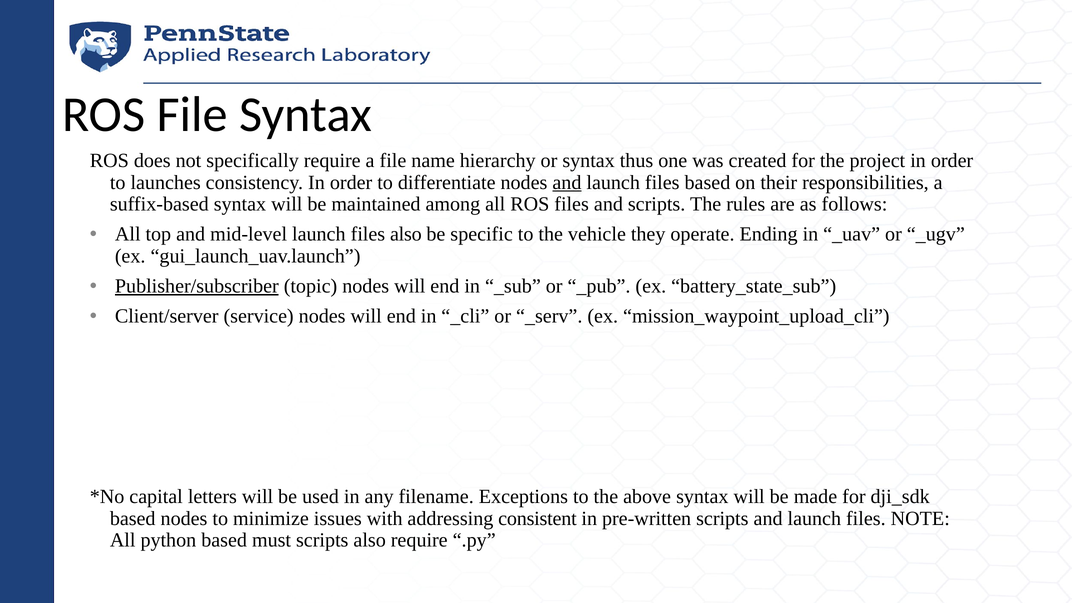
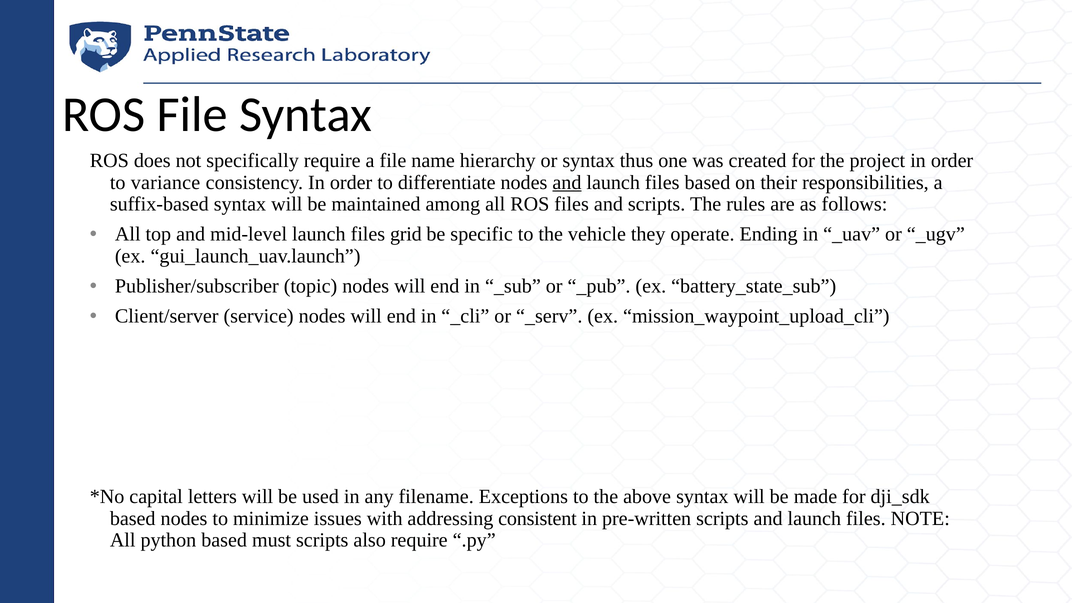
launches: launches -> variance (166, 182)
files also: also -> grid (406, 234)
Publisher/subscriber underline: present -> none (197, 286)
